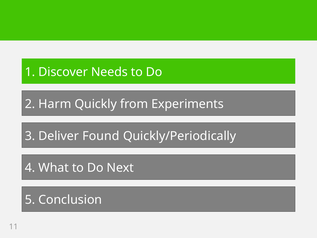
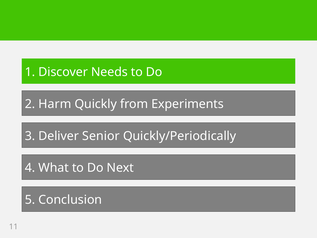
Found: Found -> Senior (101, 136)
